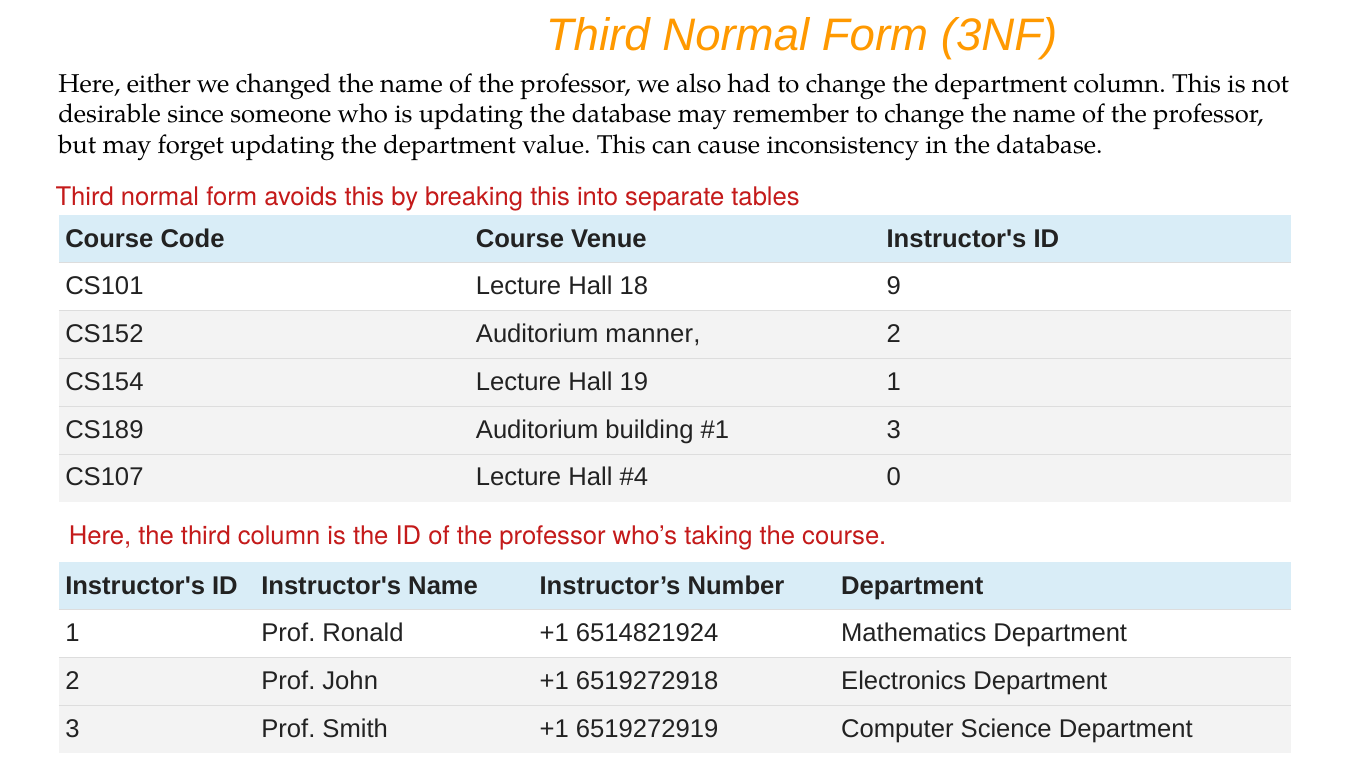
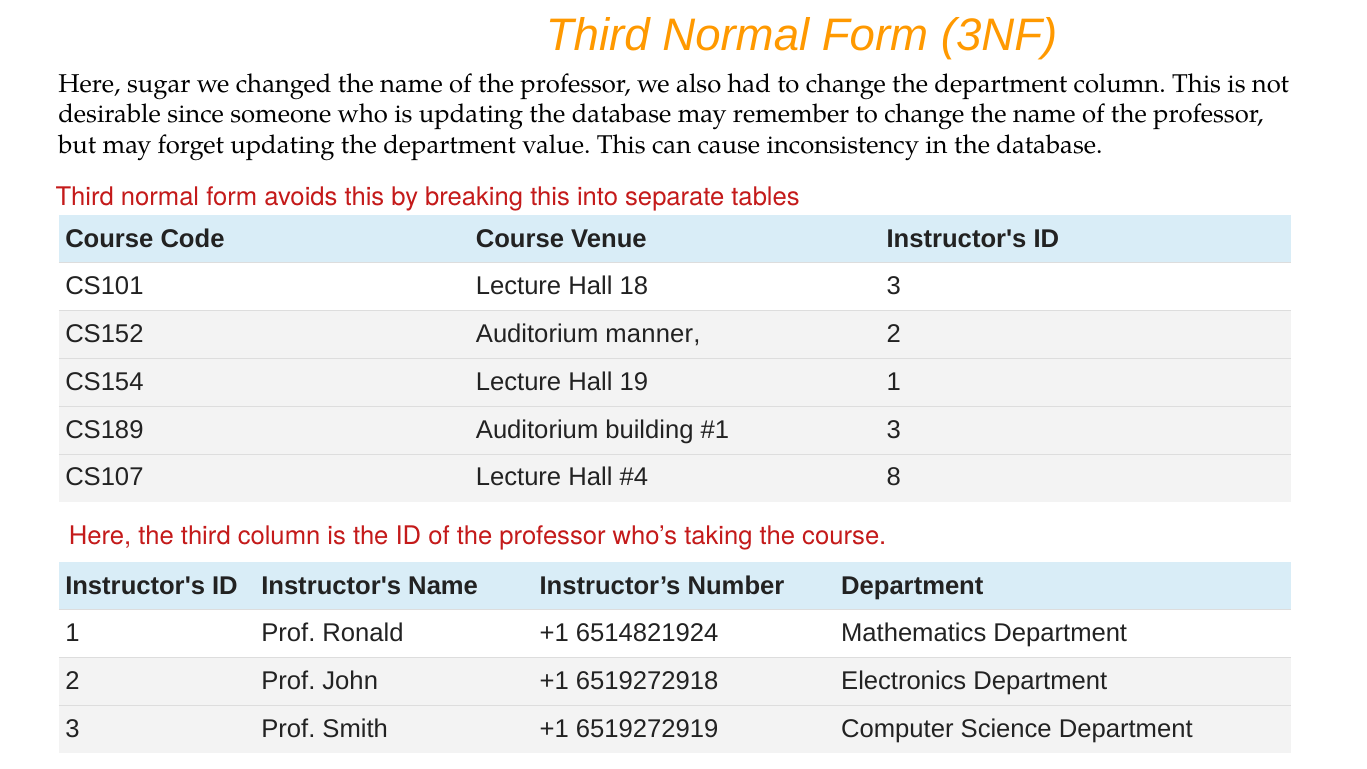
either: either -> sugar (159, 84)
18 9: 9 -> 3 (894, 286)
0: 0 -> 8 (894, 477)
